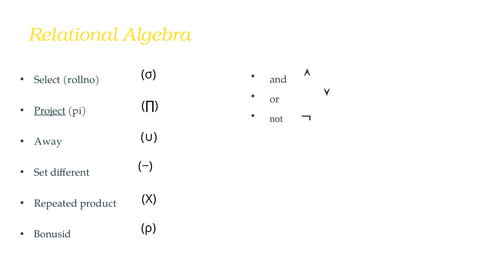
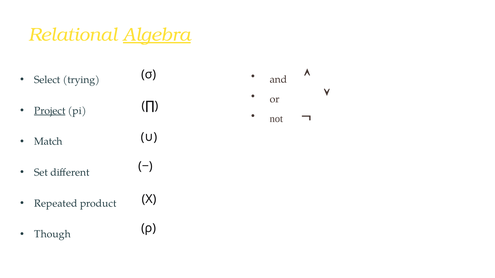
Algebra underline: none -> present (157, 35)
rollno: rollno -> trying (81, 80)
Away: Away -> Match (48, 142)
Bonusid: Bonusid -> Though (52, 235)
